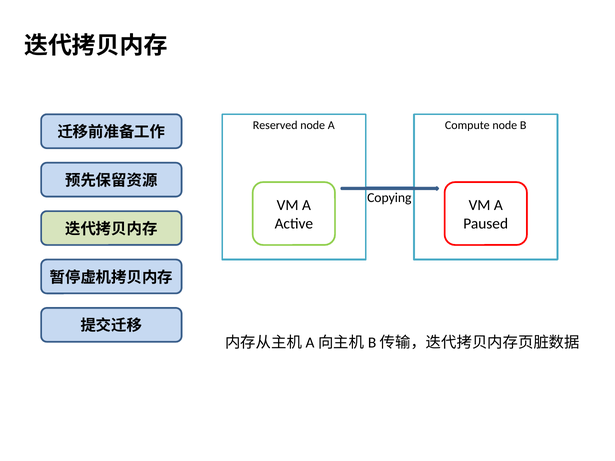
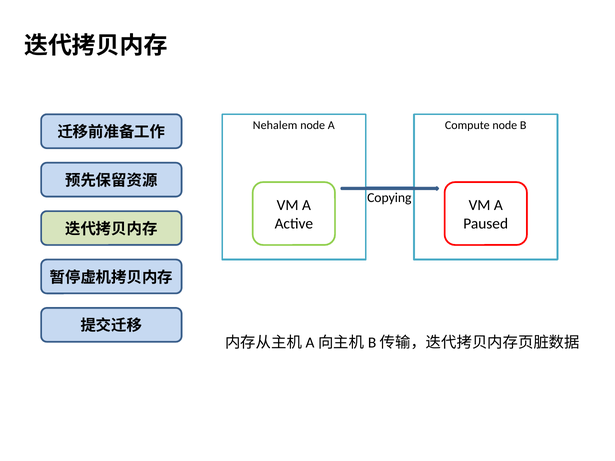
Reserved: Reserved -> Nehalem (275, 125)
